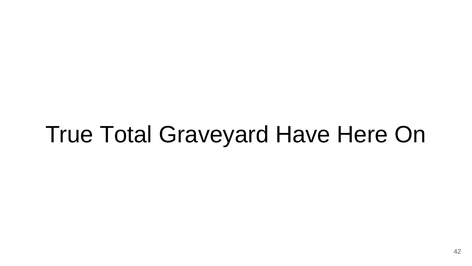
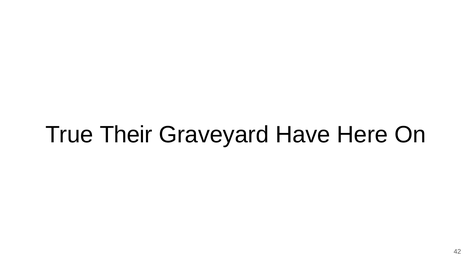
Total: Total -> Their (126, 134)
